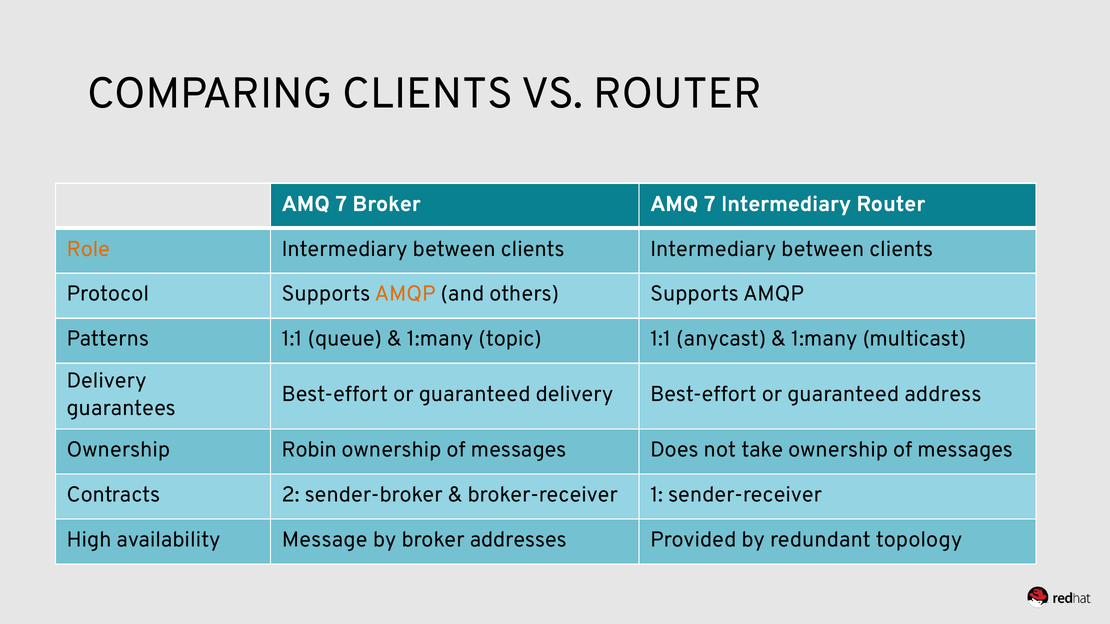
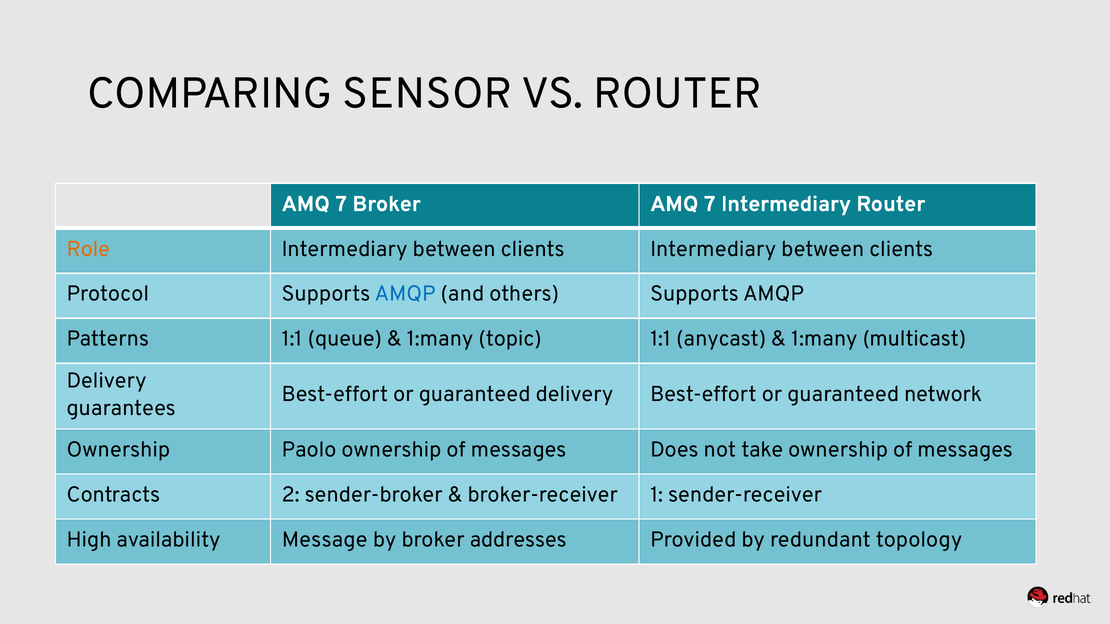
COMPARING CLIENTS: CLIENTS -> SENSOR (427, 93)
AMQP colour: orange -> blue (405, 294)
address: address -> network (943, 395)
Robin: Robin -> Paolo (309, 450)
